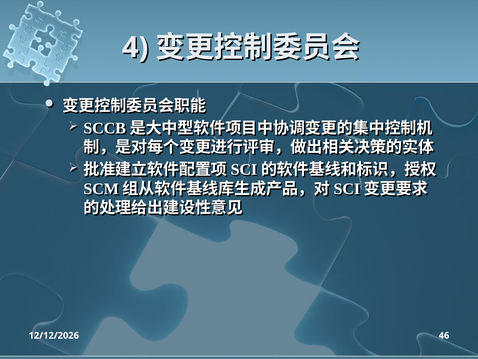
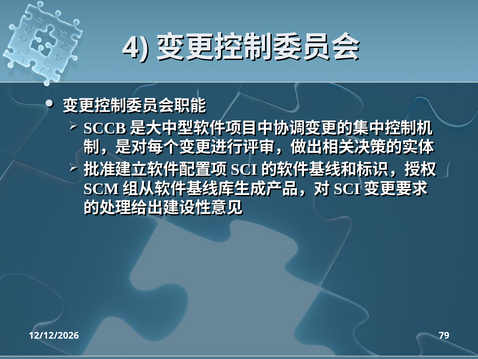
46: 46 -> 79 (444, 335)
